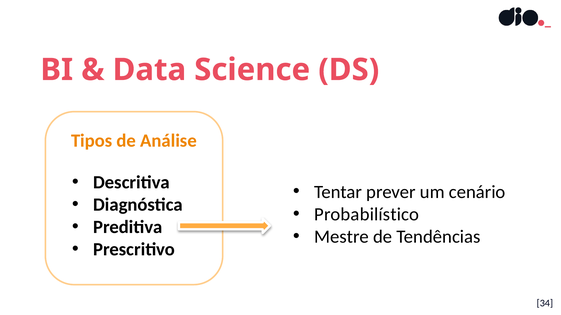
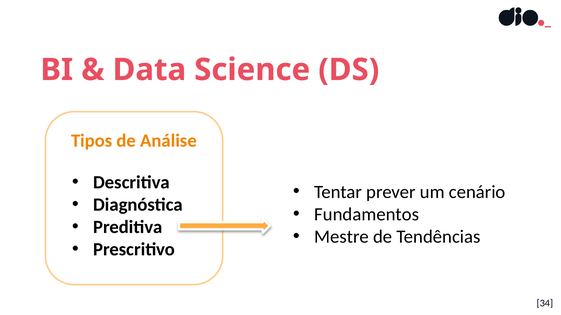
Probabilístico: Probabilístico -> Fundamentos (367, 215)
